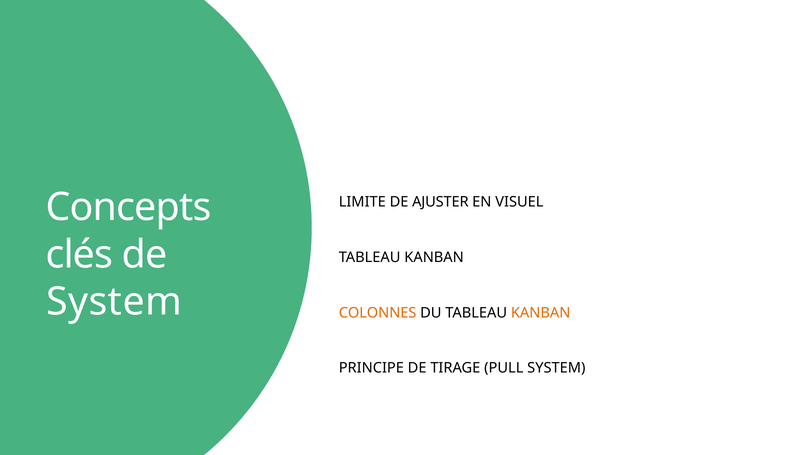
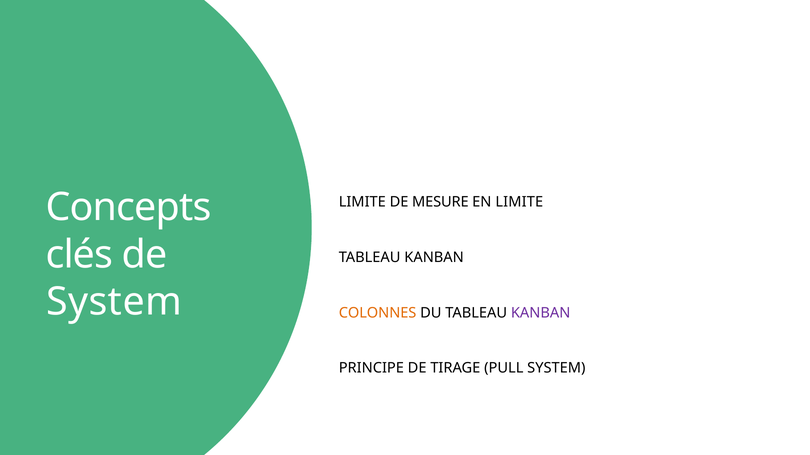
AJUSTER: AJUSTER -> MESURE (440, 202)
EN VISUEL: VISUEL -> LIMITE (519, 202)
KANBAN colour: orange -> purple (541, 313)
